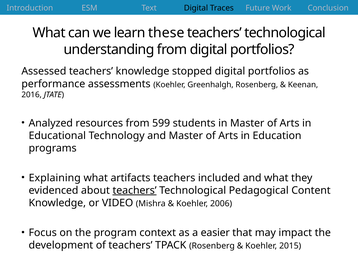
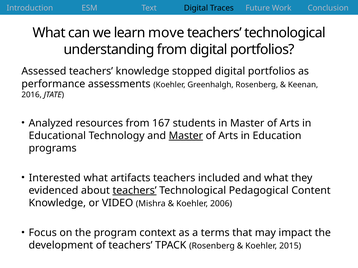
these: these -> move (166, 33)
599: 599 -> 167 (161, 123)
Master underline: none -> present (186, 136)
Explaining: Explaining -> Interested (55, 178)
easier: easier -> terms (215, 233)
